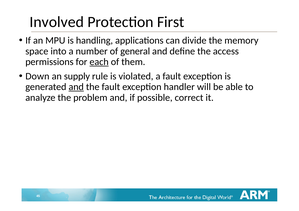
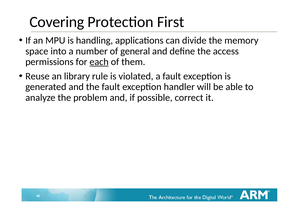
Involved: Involved -> Covering (57, 22)
Down: Down -> Reuse (37, 76)
supply: supply -> library (77, 76)
and underline: present -> none (76, 87)
